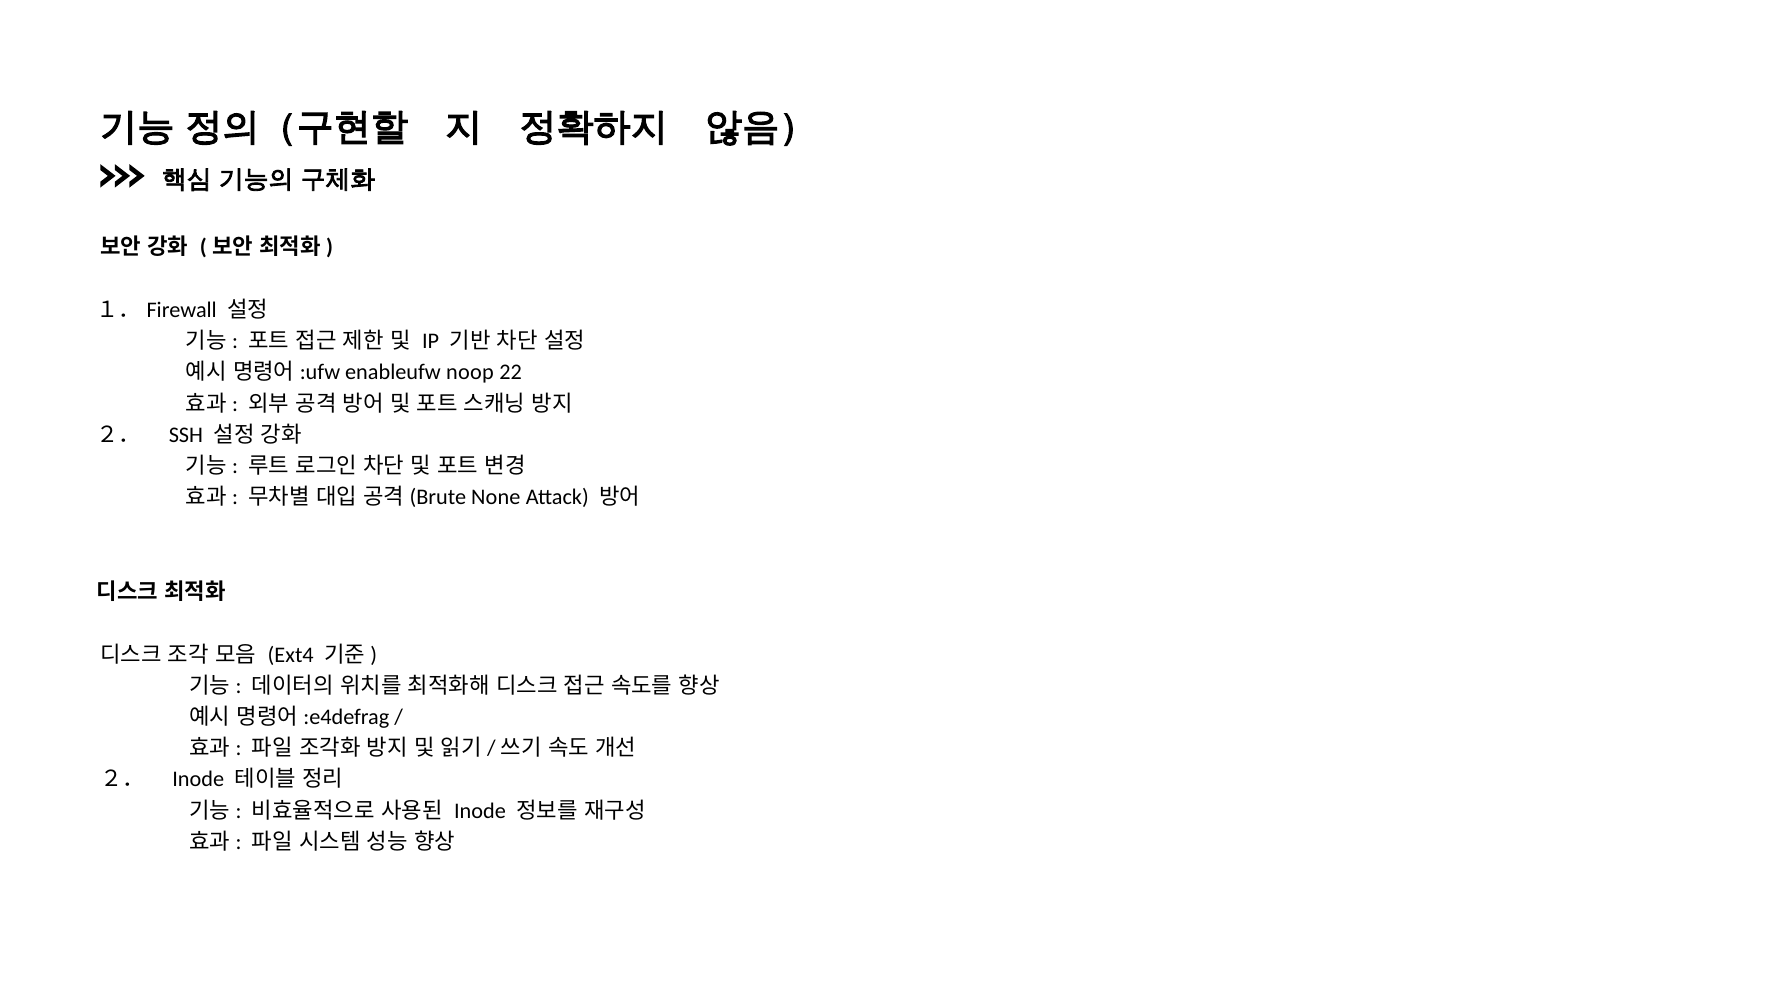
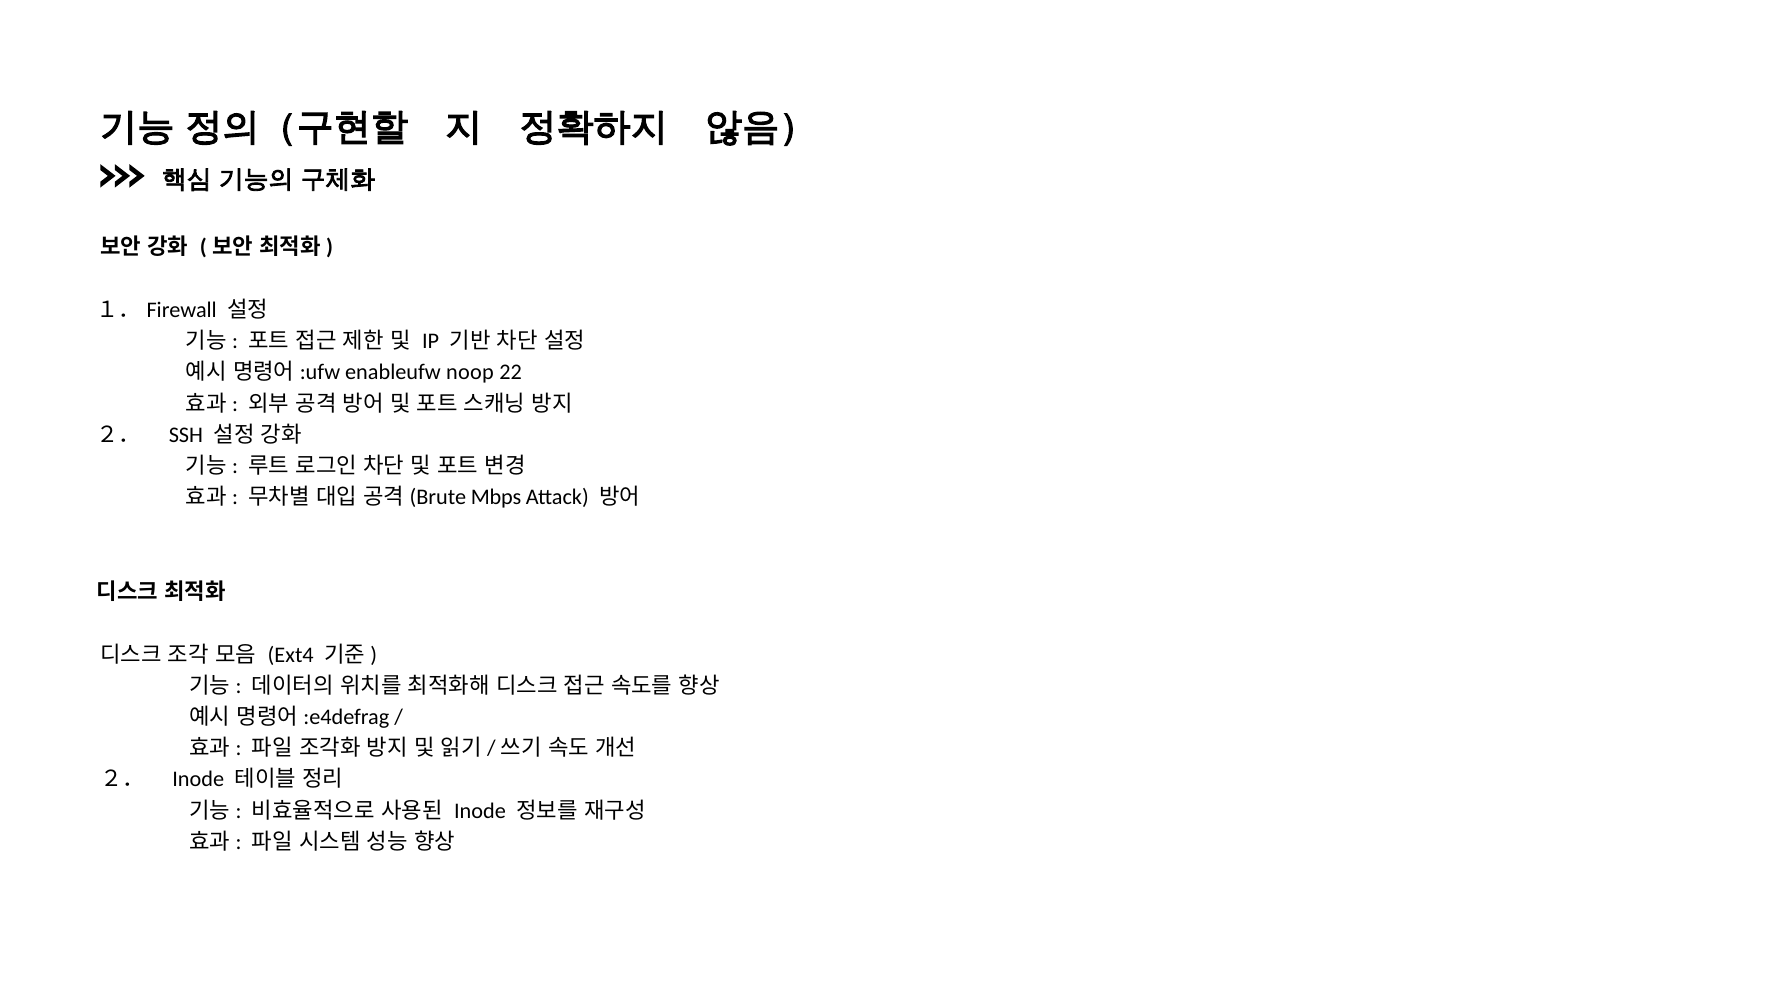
None: None -> Mbps (496, 497)
